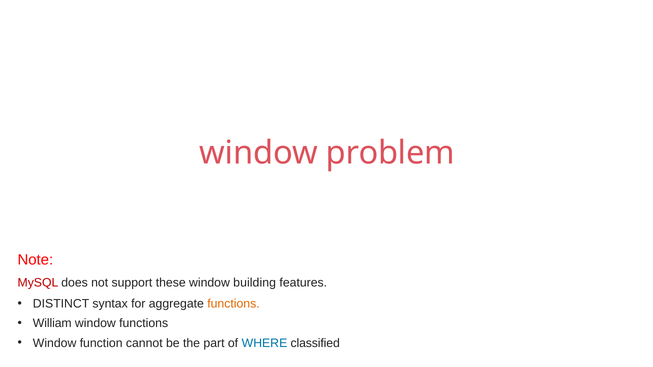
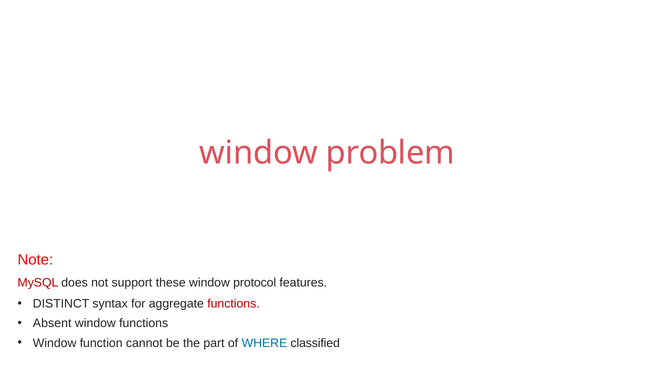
building: building -> protocol (255, 283)
functions colour: orange -> red (233, 304)
William: William -> Absent (52, 324)
